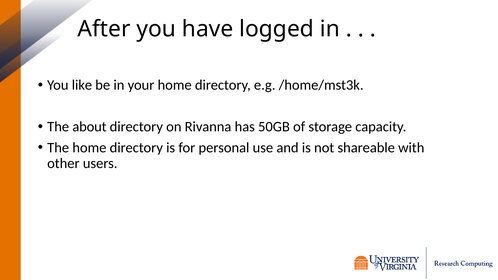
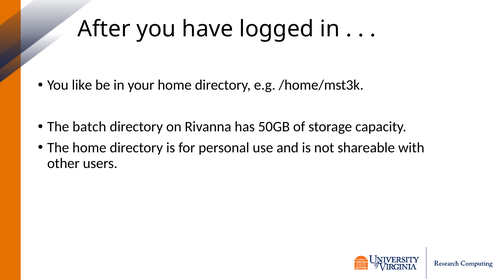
about: about -> batch (89, 127)
